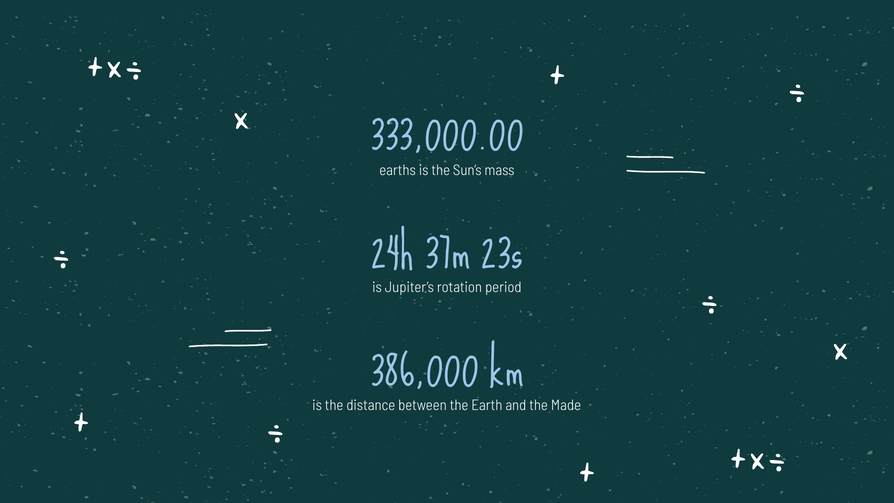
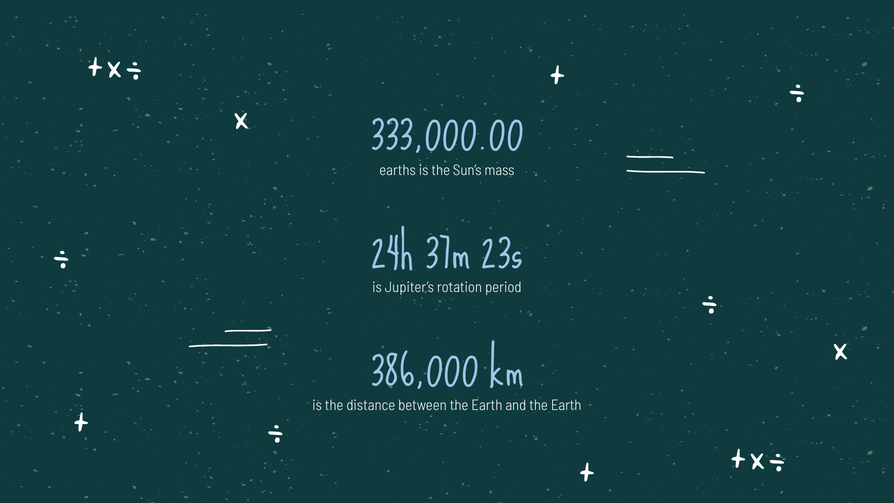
Made: Made -> Earth (566, 405)
